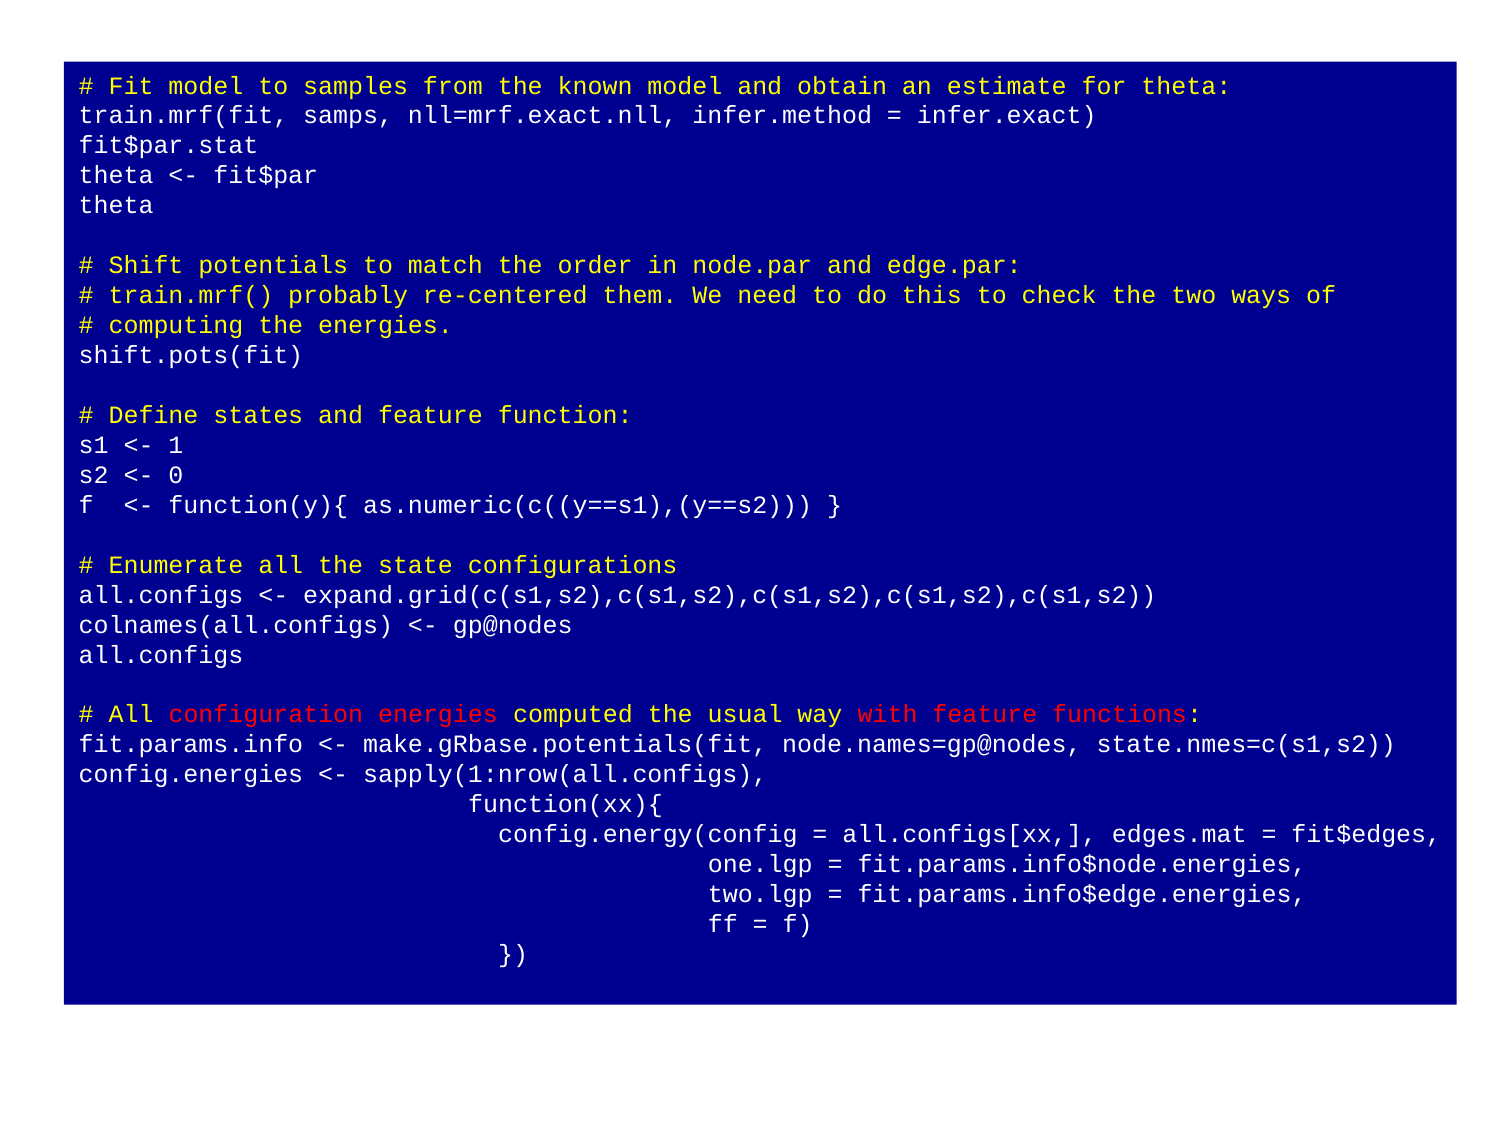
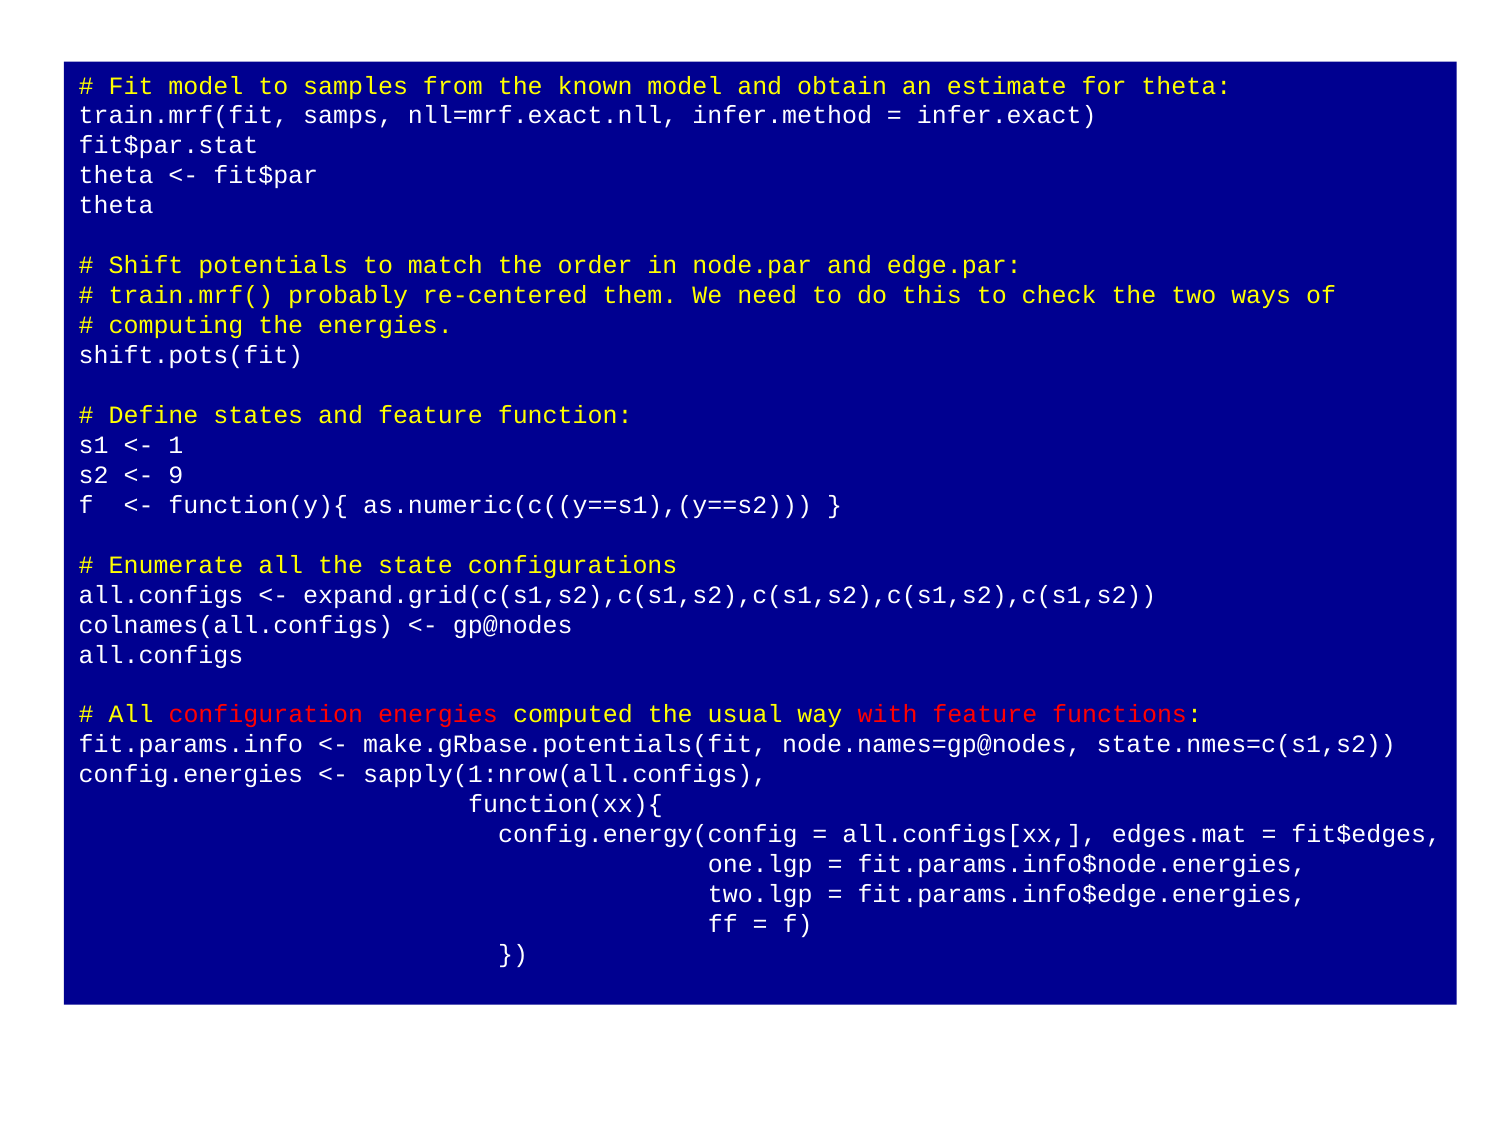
0: 0 -> 9 (176, 475)
